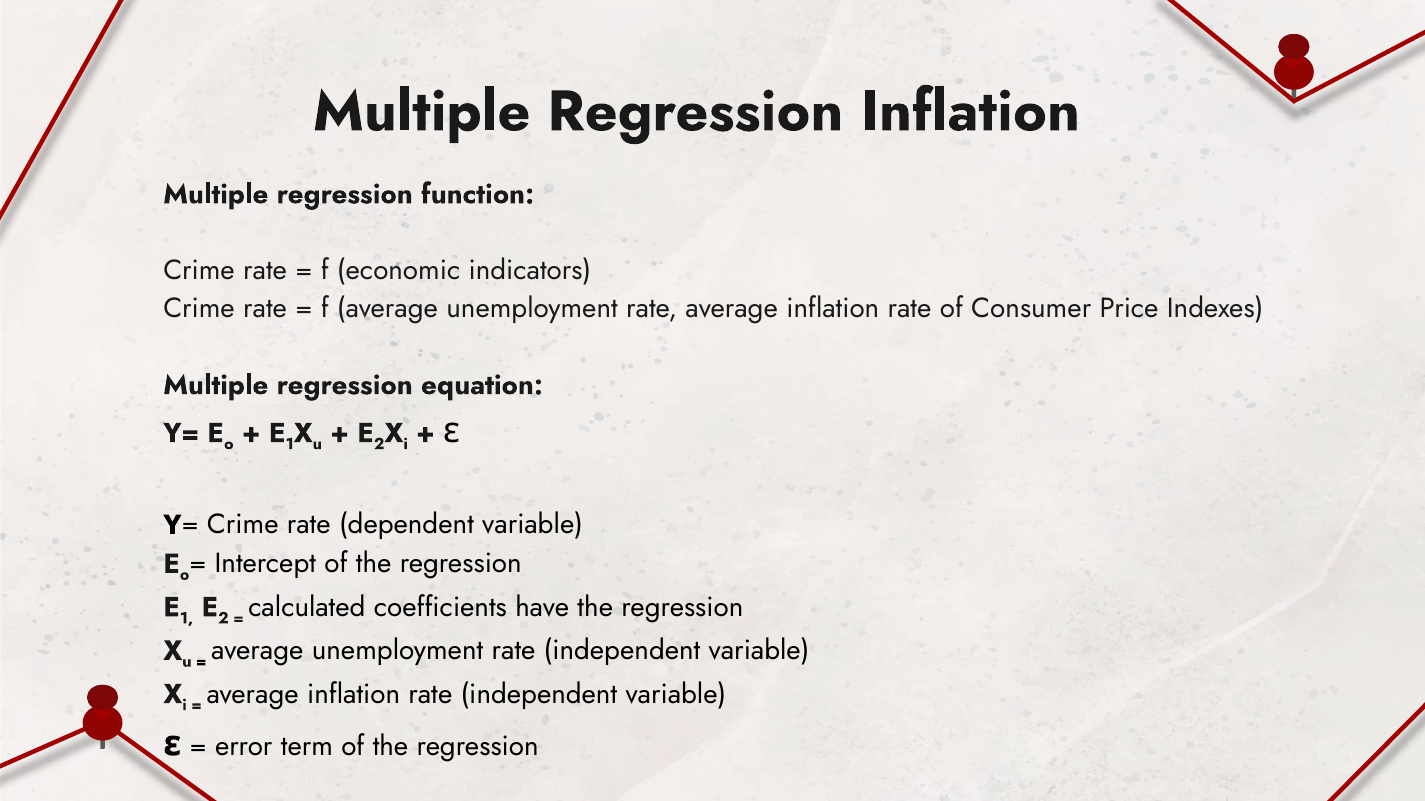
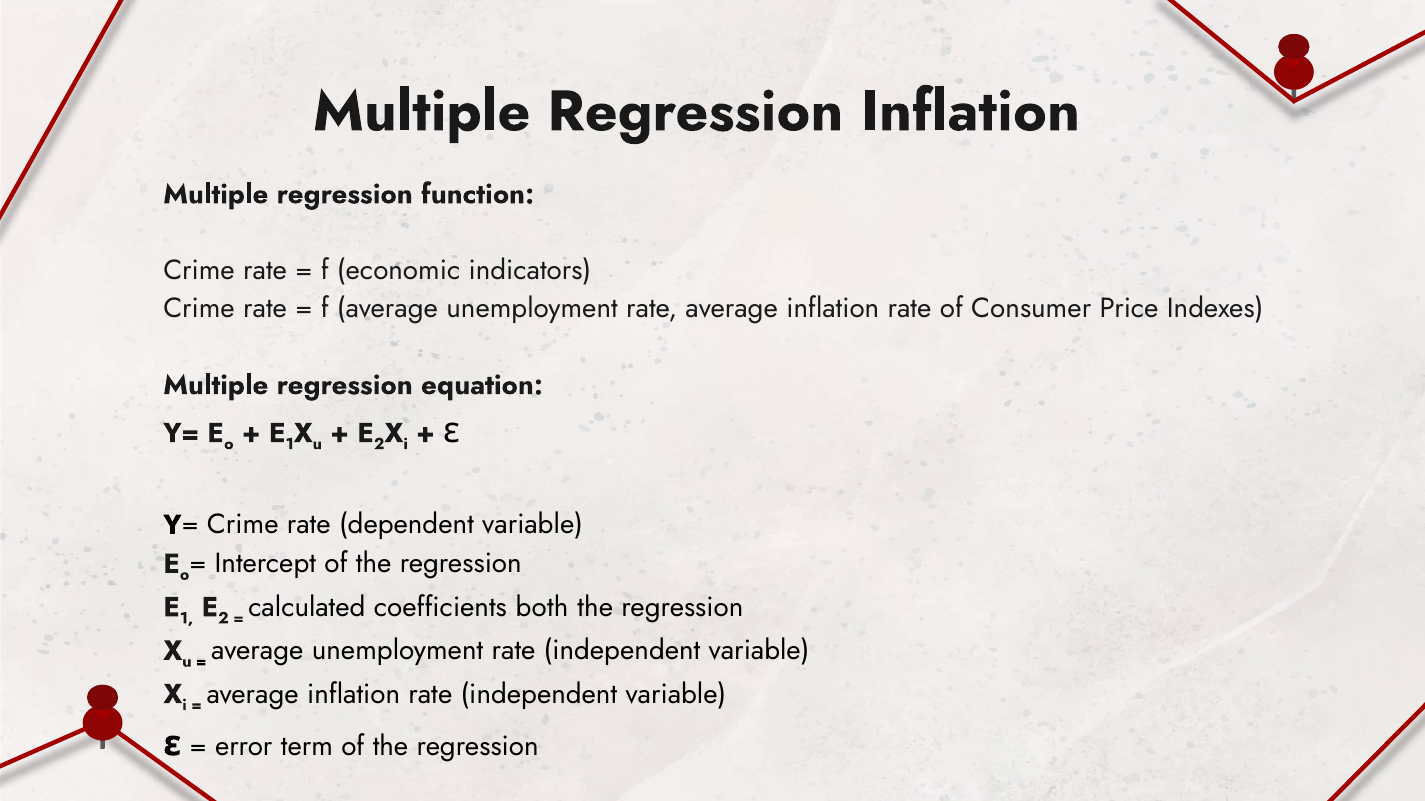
have: have -> both (542, 608)
